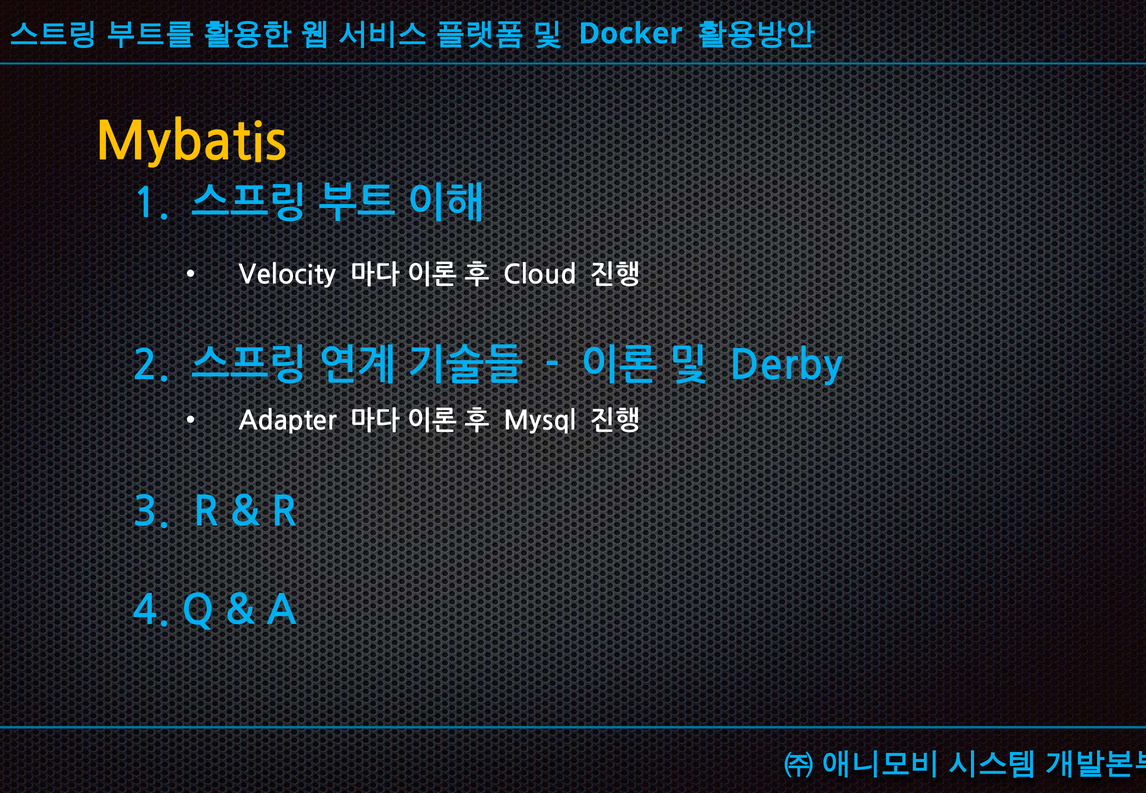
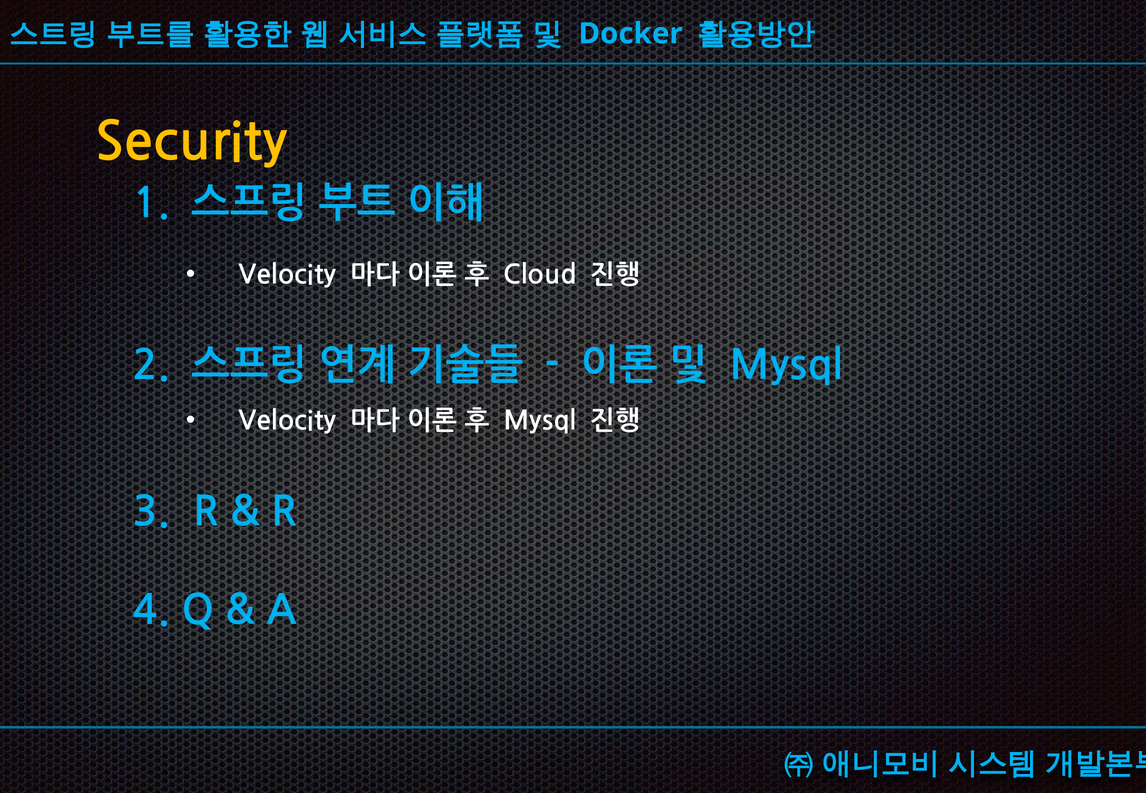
Mybatis: Mybatis -> Security (191, 143)
Derby: Derby -> Mysql (786, 366)
Adapter: Adapter -> Velocity (288, 421)
